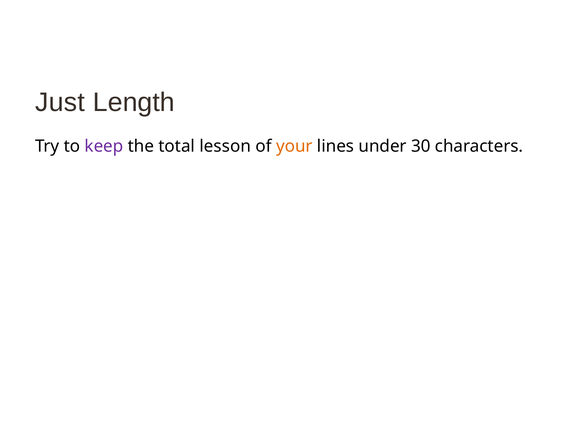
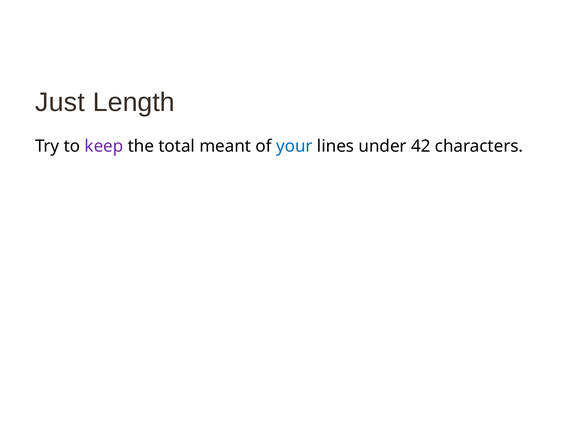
lesson: lesson -> meant (225, 146)
your colour: orange -> blue (294, 146)
30: 30 -> 42 (421, 146)
